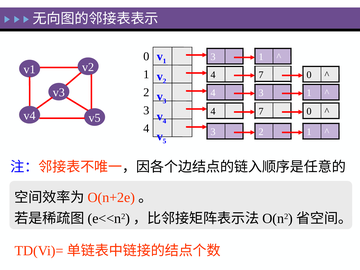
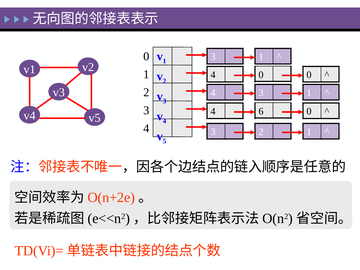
7: 7 -> 0 (261, 75)
7: 7 -> 6 (261, 111)
